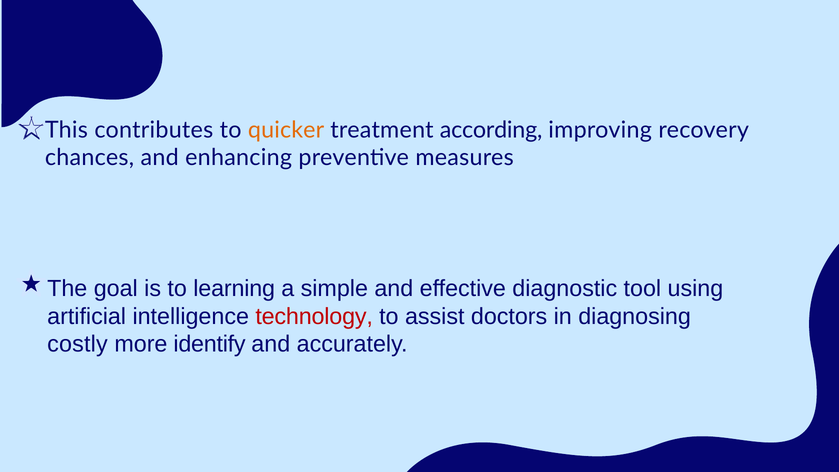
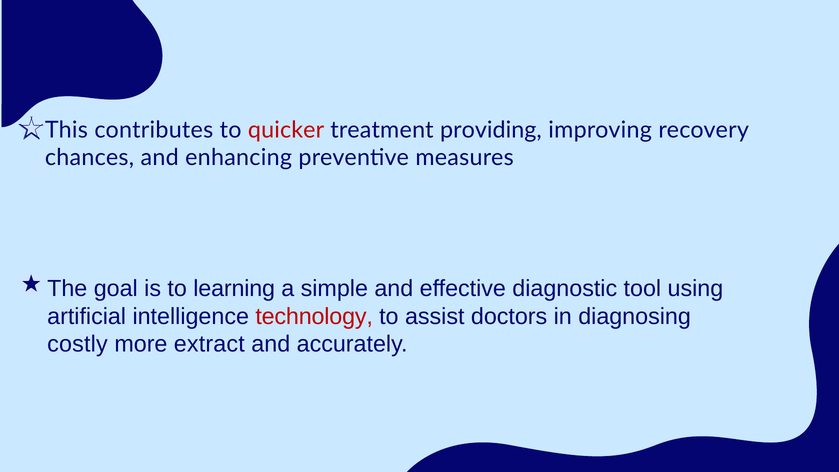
quicker colour: orange -> red (286, 130)
according: according -> providing (491, 130)
identify: identify -> extract (209, 344)
